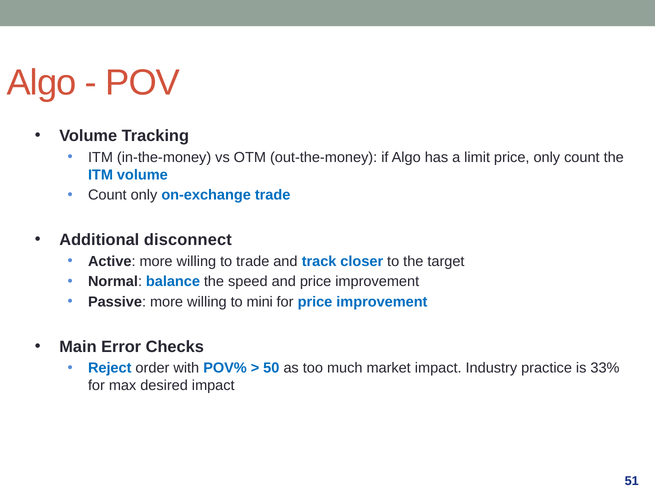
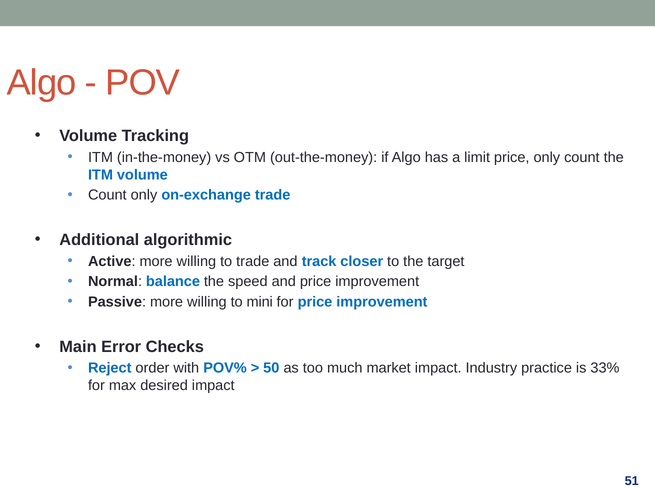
disconnect: disconnect -> algorithmic (188, 240)
